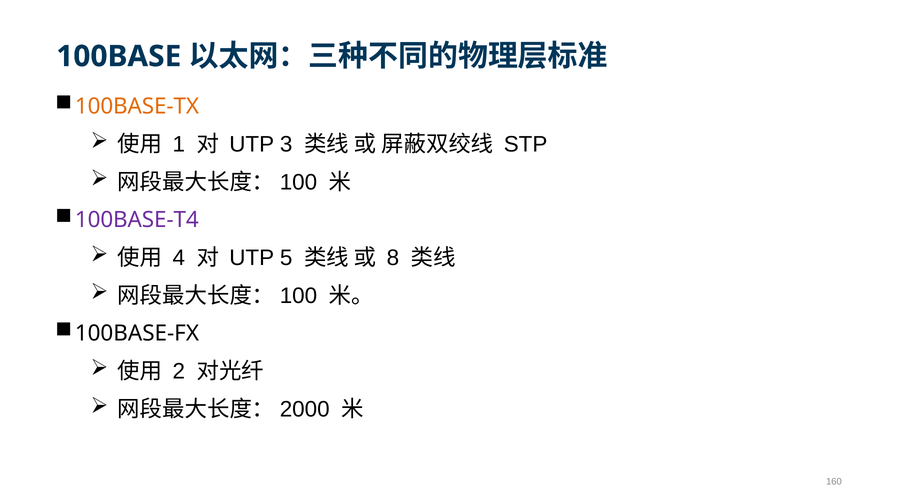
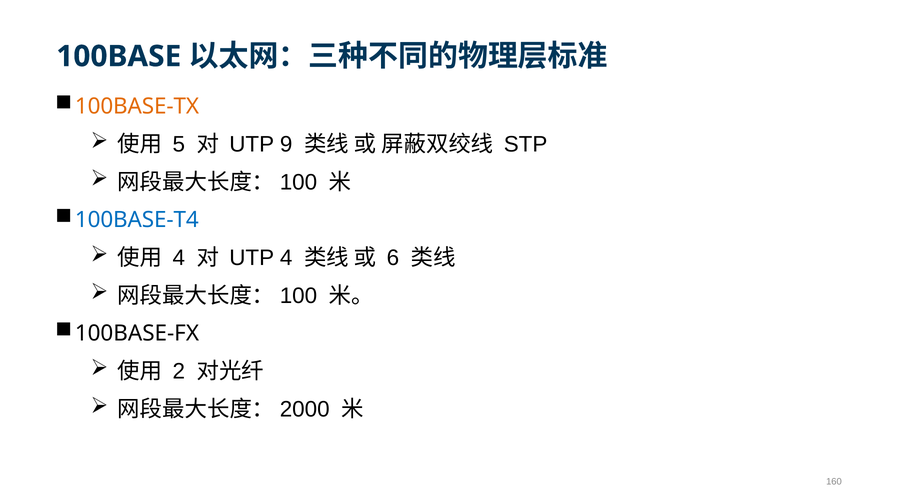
1: 1 -> 5 (179, 144)
3: 3 -> 9 (286, 144)
100BASE-T4 colour: purple -> blue (137, 220)
UTP 5: 5 -> 4 (286, 258)
8: 8 -> 6 (393, 258)
